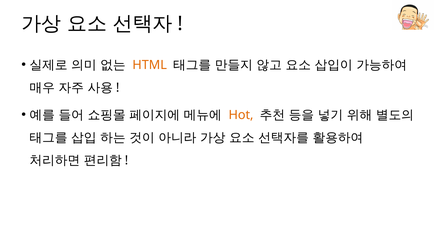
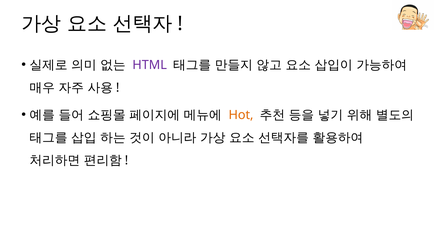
HTML colour: orange -> purple (150, 65)
